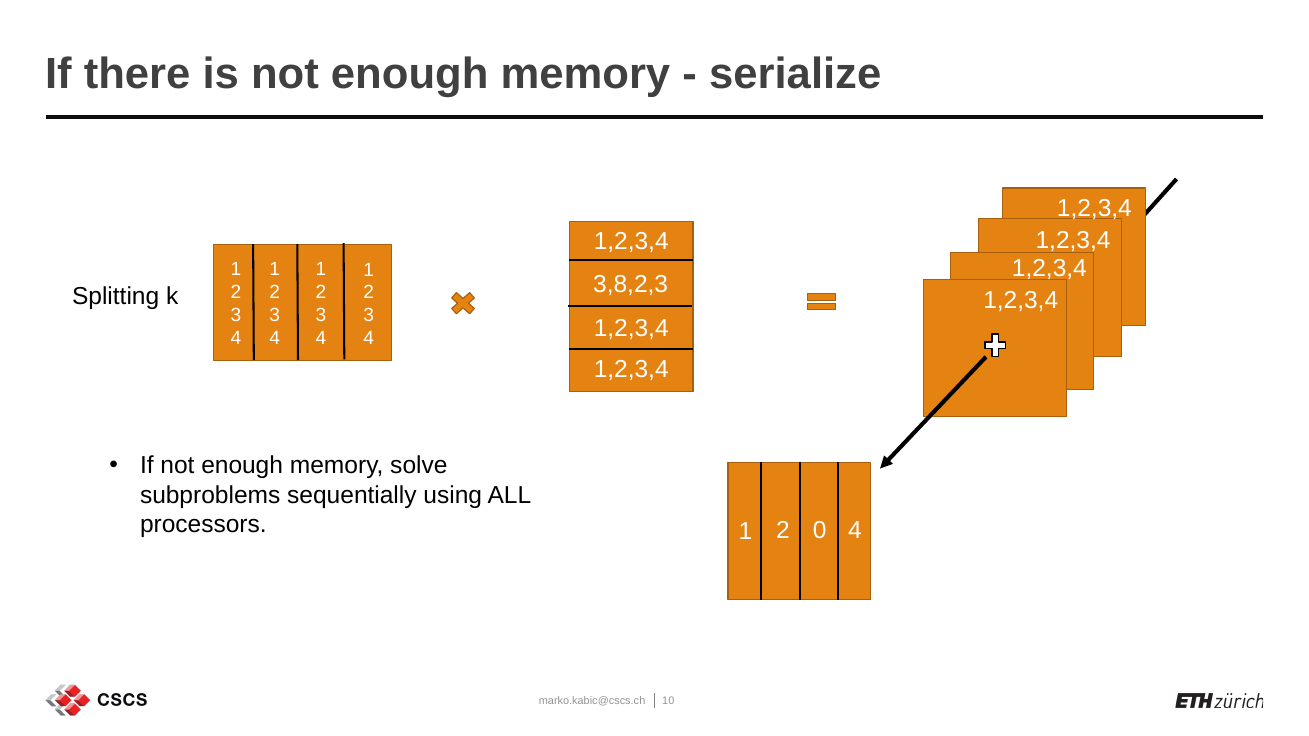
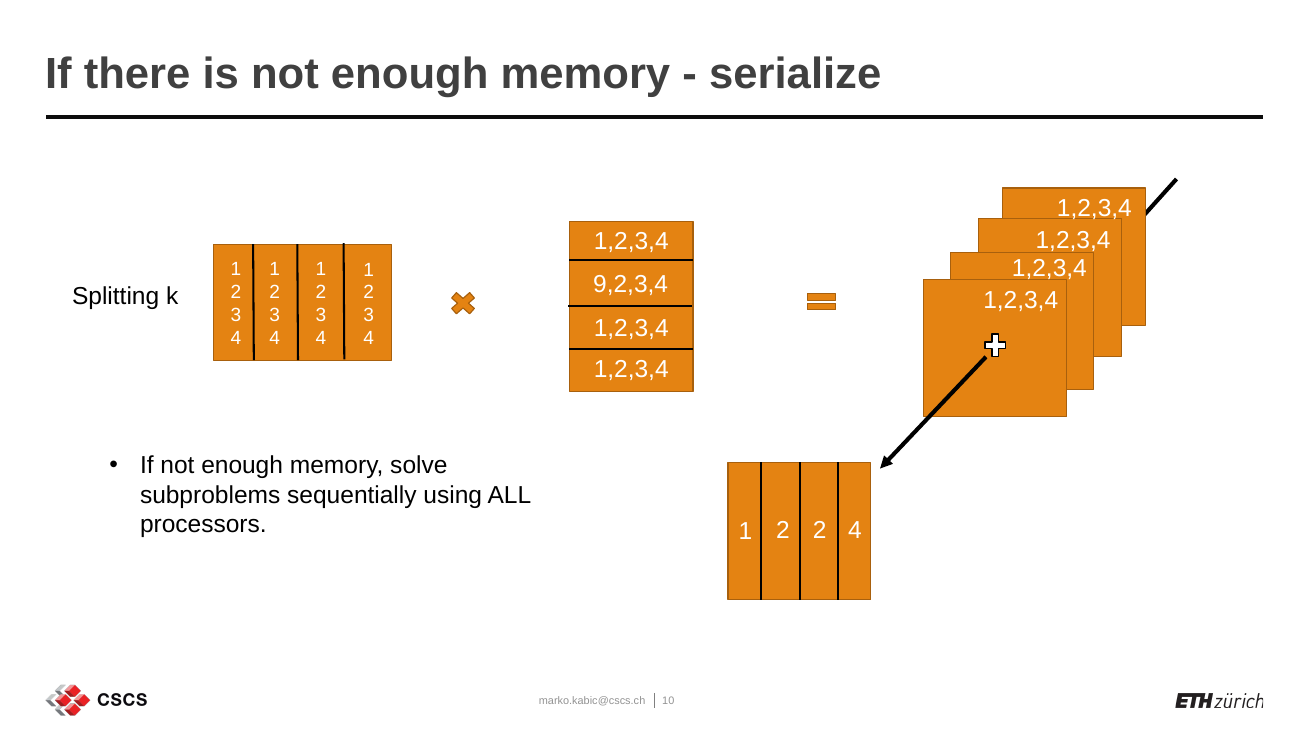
3,8,2,3: 3,8,2,3 -> 9,2,3,4 (631, 285)
2 0: 0 -> 2 (820, 531)
